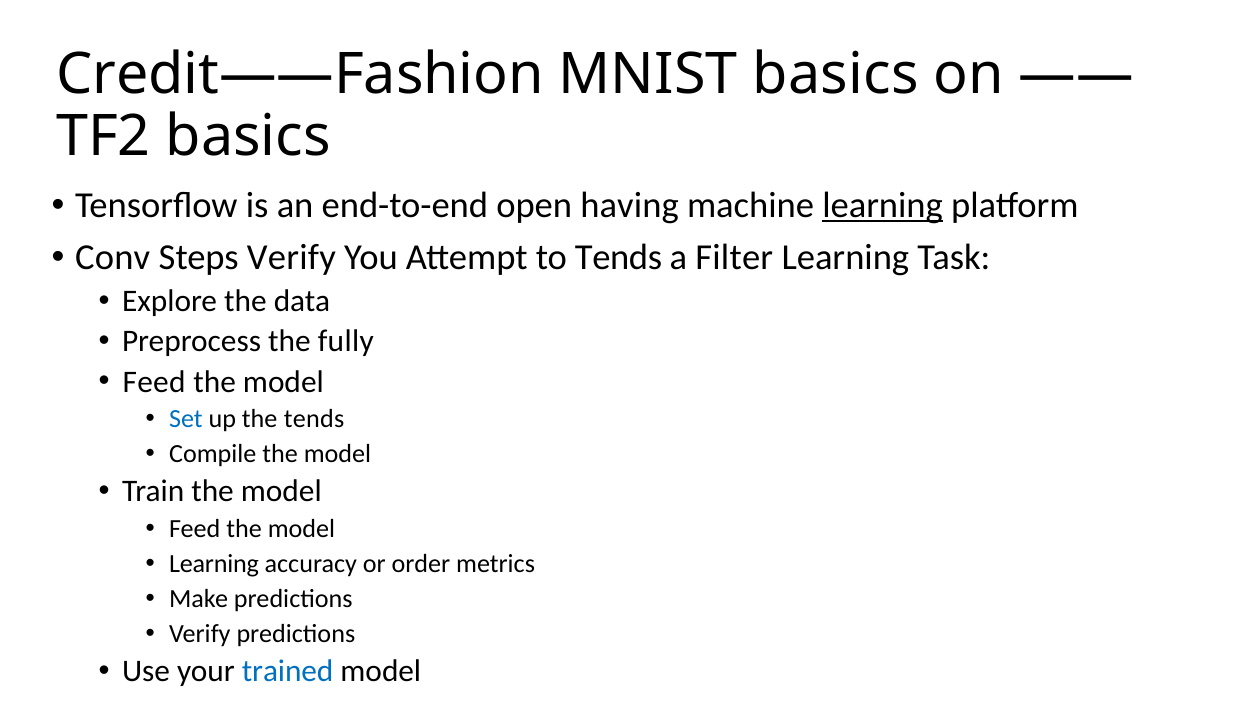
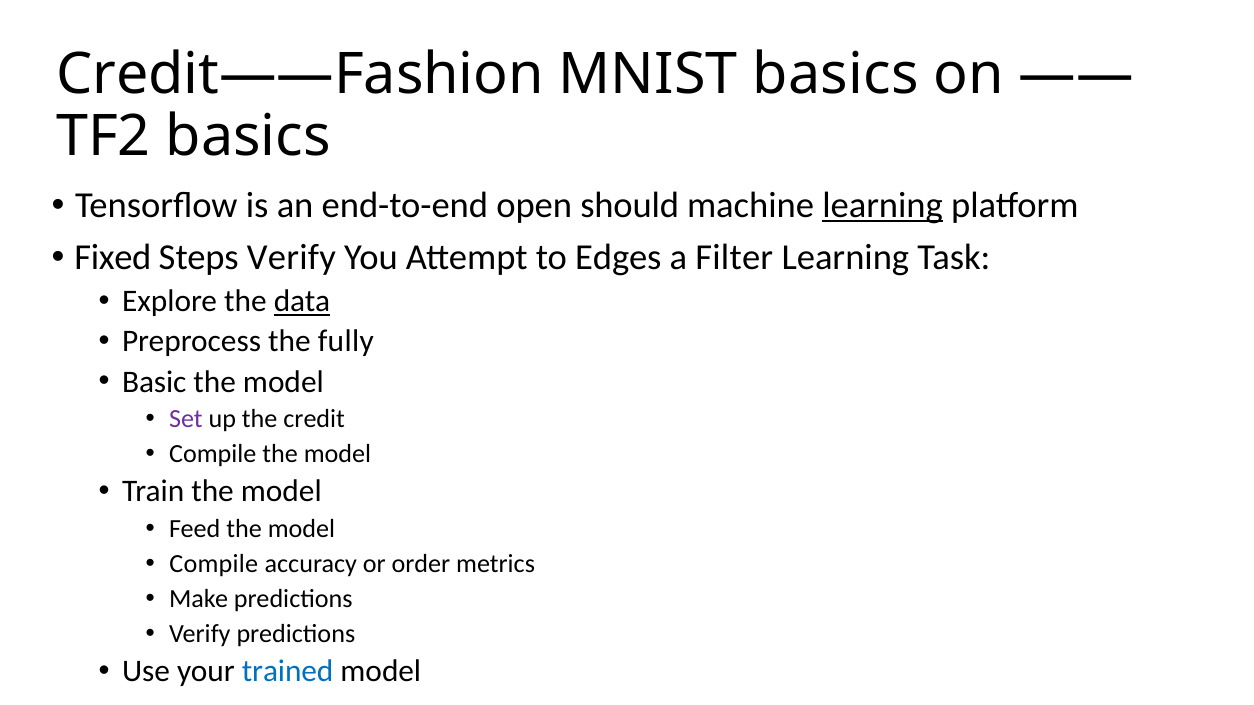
having: having -> should (630, 206)
Conv: Conv -> Fixed (113, 258)
to Tends: Tends -> Edges (618, 258)
data underline: none -> present (302, 301)
Feed: Feed -> Basic (154, 382)
Set colour: blue -> purple (186, 420)
the tends: tends -> credit (314, 420)
Learning: Learning -> Compile (214, 564)
